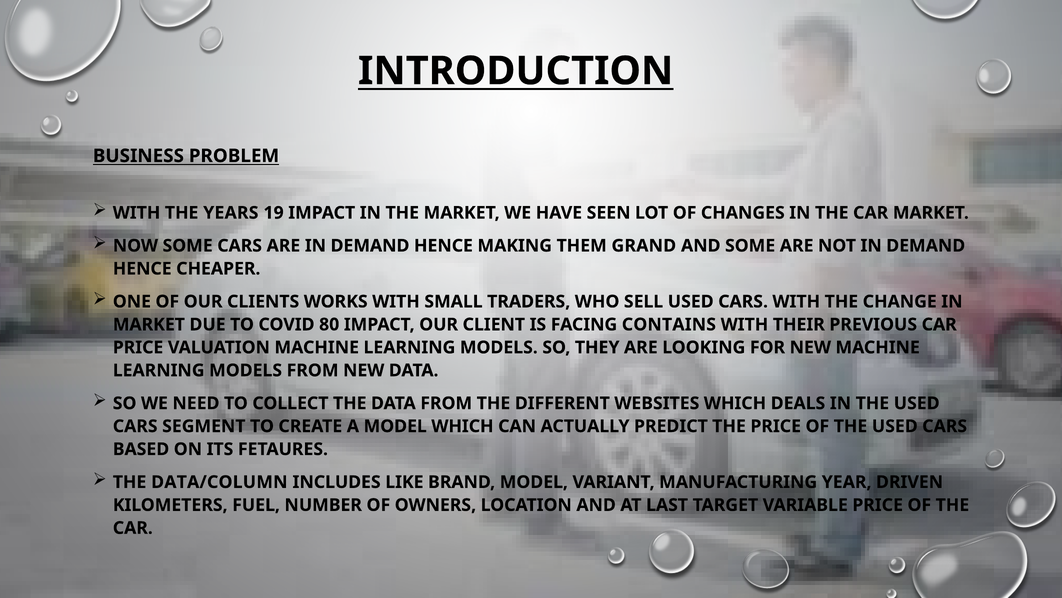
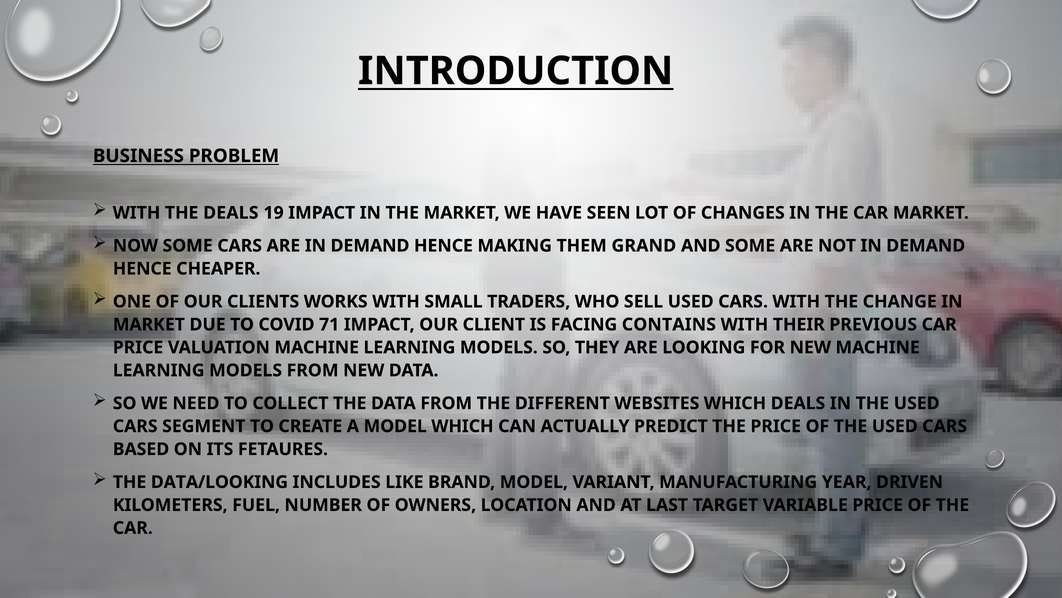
THE YEARS: YEARS -> DEALS (231, 213)
80: 80 -> 71 (329, 324)
DATA/COLUMN: DATA/COLUMN -> DATA/LOOKING (219, 482)
